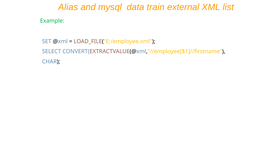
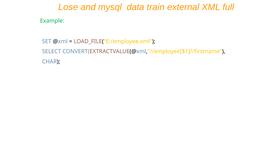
Alias: Alias -> Lose (68, 7)
list: list -> full (228, 7)
